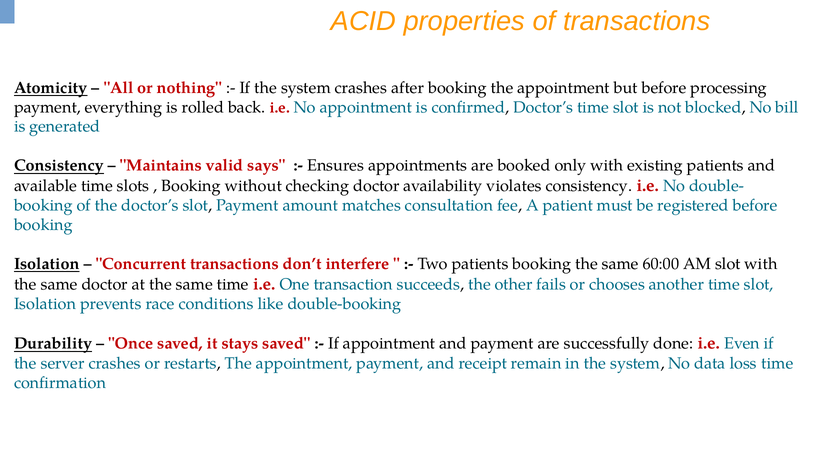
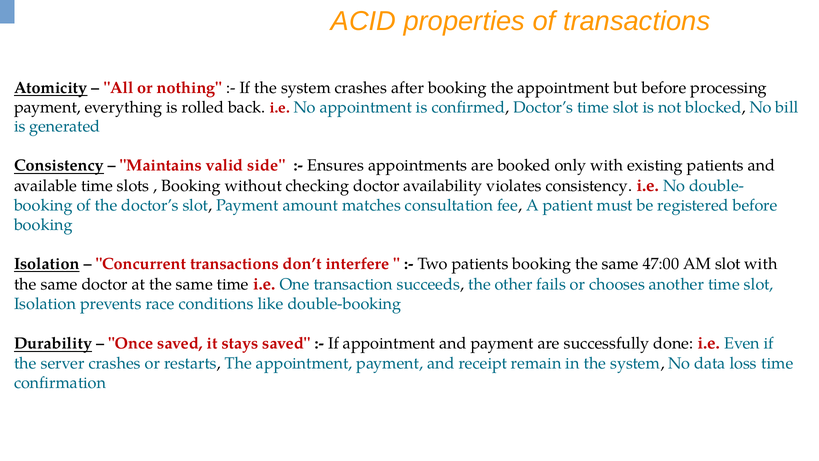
says: says -> side (266, 165)
60:00: 60:00 -> 47:00 (661, 264)
